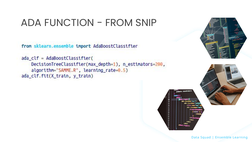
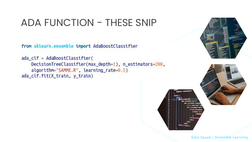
FROM: FROM -> THESE (119, 23)
